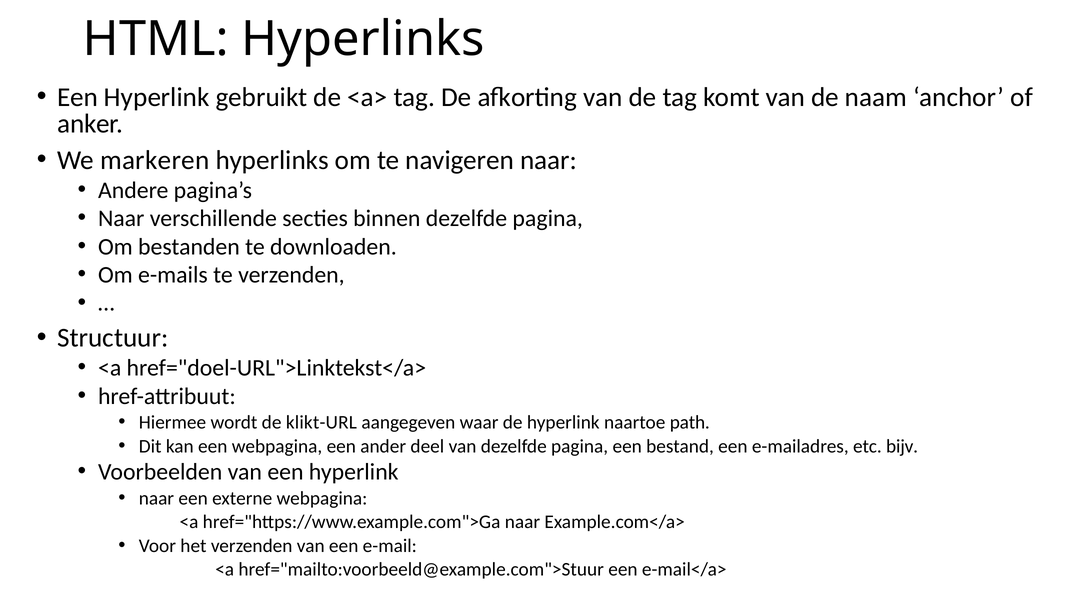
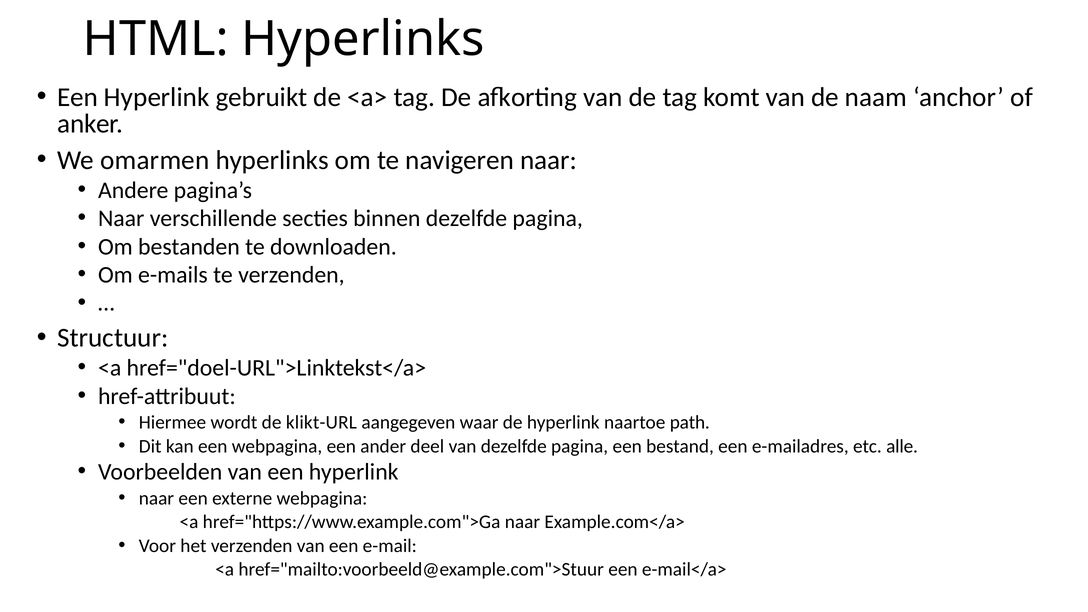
markeren: markeren -> omarmen (155, 160)
bijv: bijv -> alle (902, 446)
